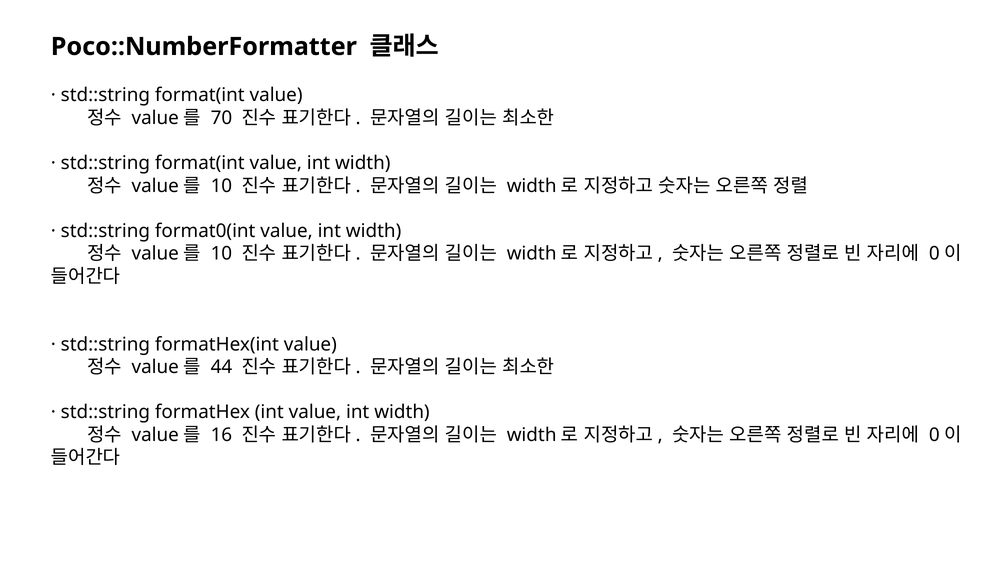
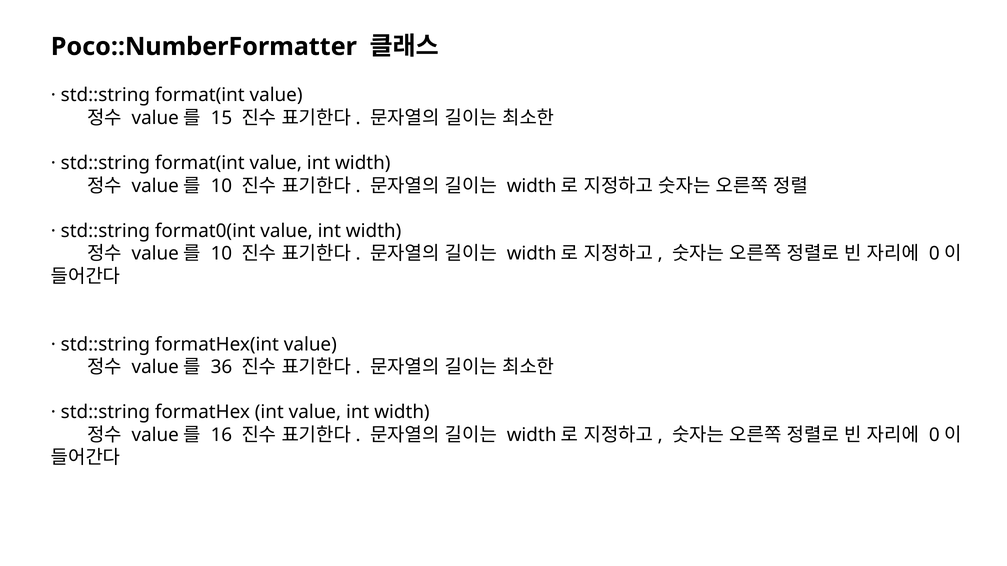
70: 70 -> 15 (221, 118)
44: 44 -> 36 (221, 367)
